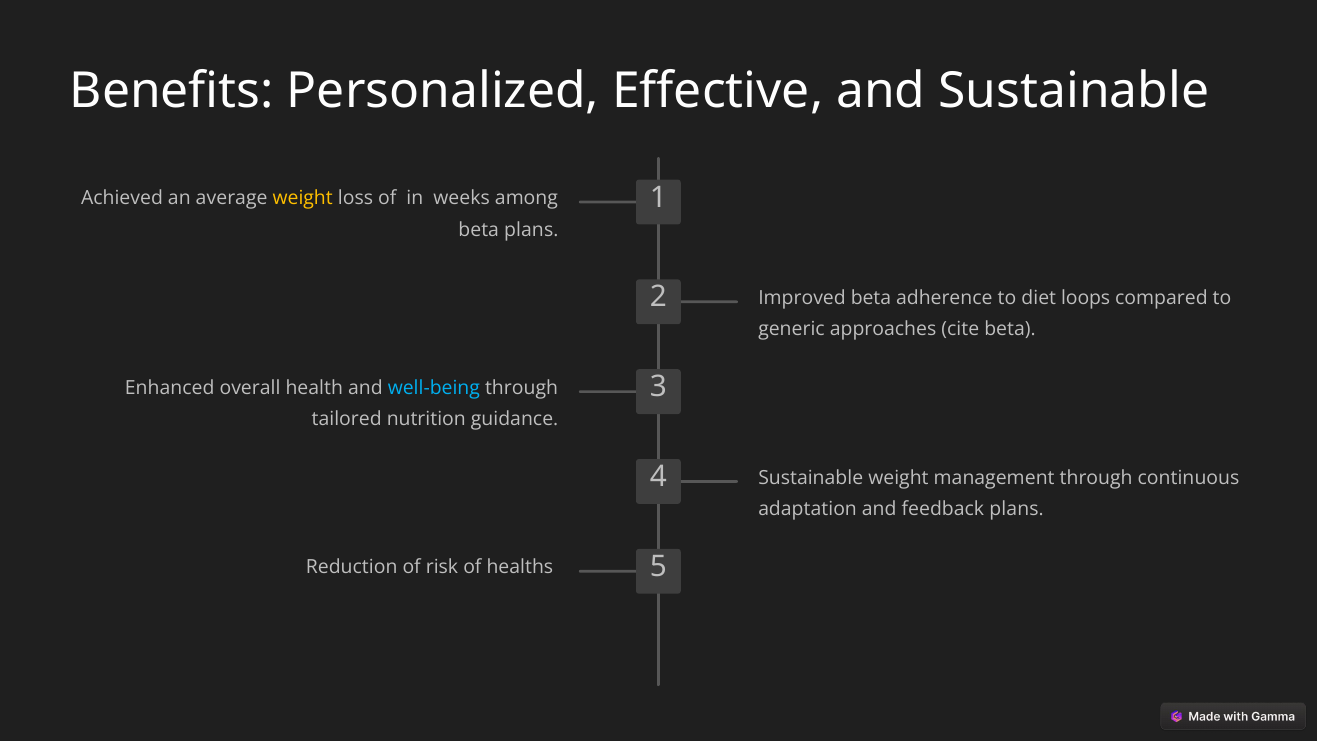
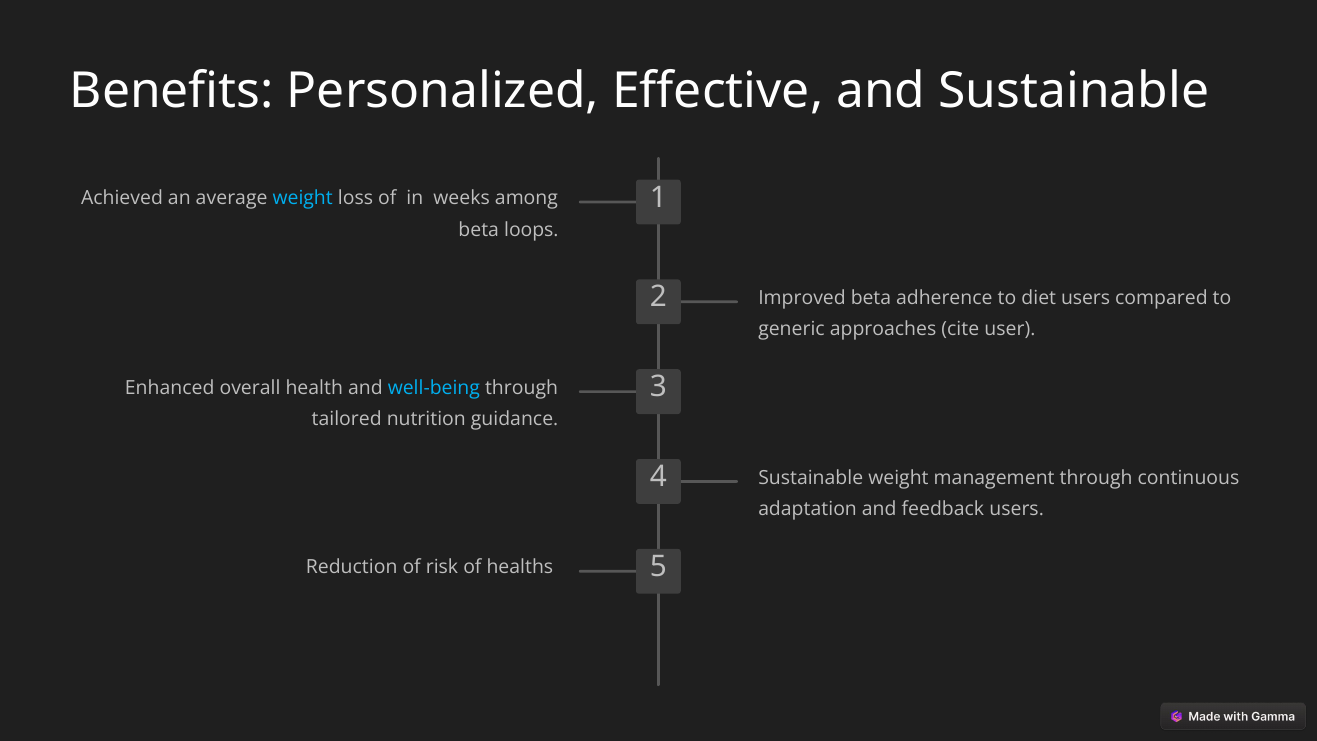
weight colour: yellow -> light blue (303, 198)
beta plans: plans -> loops (531, 230)
diet loops: loops -> users (1086, 298)
cite beta: beta -> user (1010, 329)
feedback plans: plans -> users (1017, 509)
